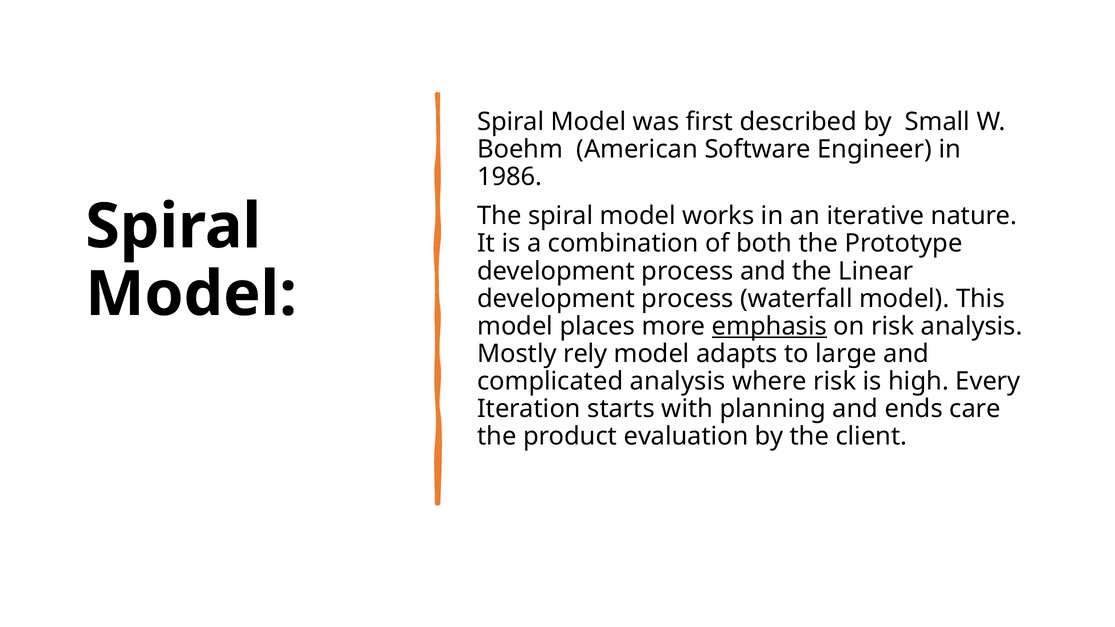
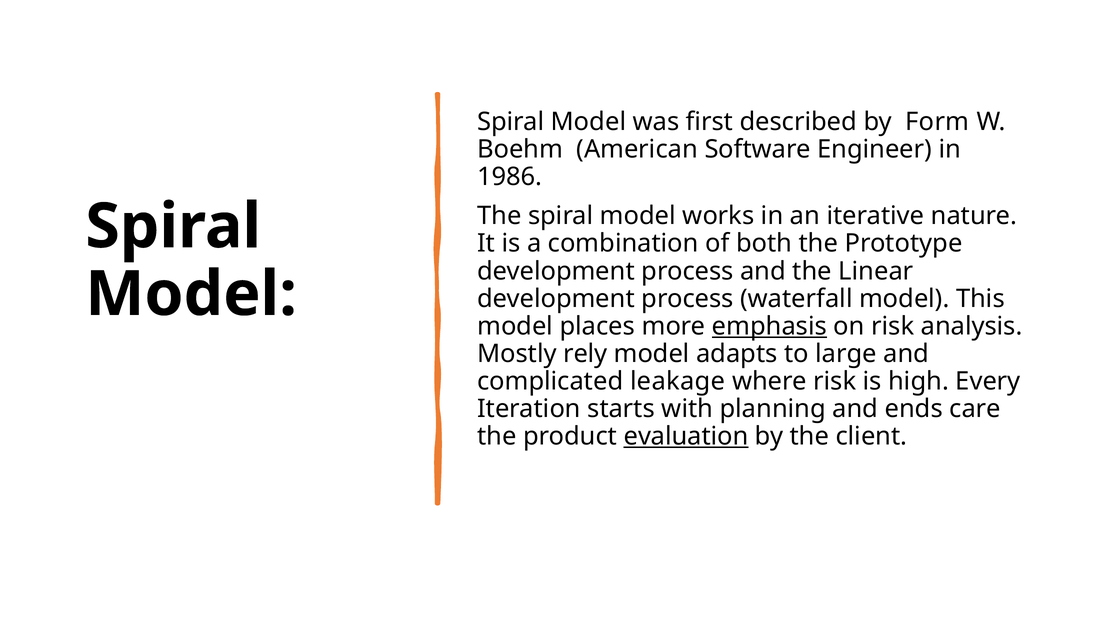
Small: Small -> Form (937, 122)
complicated analysis: analysis -> leakage (678, 381)
evaluation underline: none -> present (686, 436)
